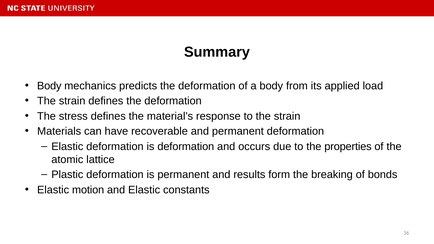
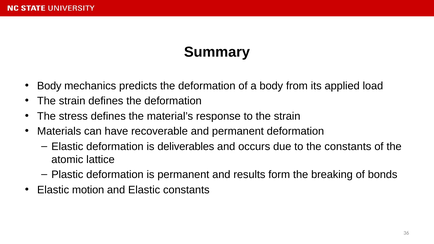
is deformation: deformation -> deliverables (186, 147)
the properties: properties -> constants (348, 147)
